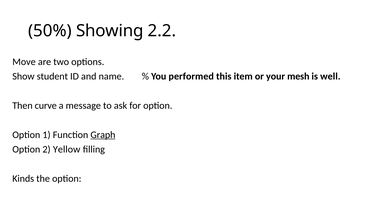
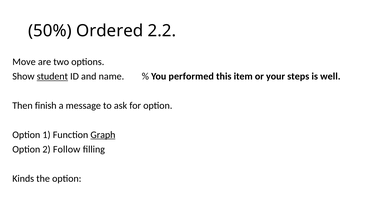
Showing: Showing -> Ordered (110, 31)
student underline: none -> present (52, 77)
mesh: mesh -> steps (298, 77)
curve: curve -> finish (46, 106)
Yellow: Yellow -> Follow (67, 150)
